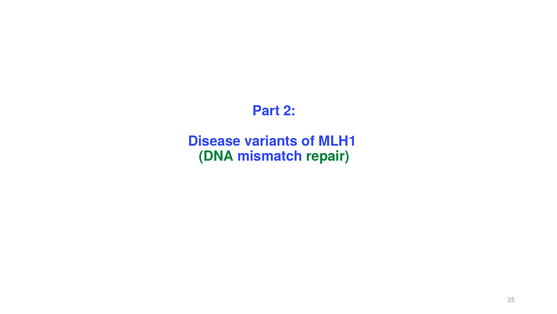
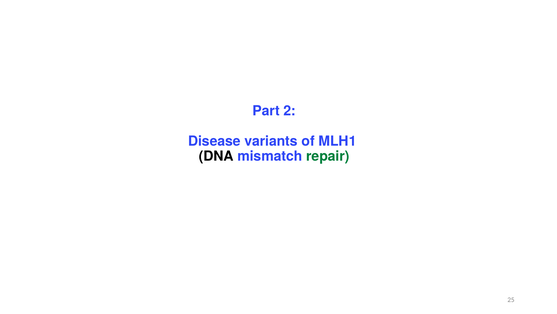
DNA colour: green -> black (216, 156)
